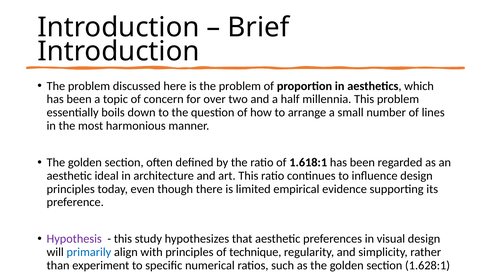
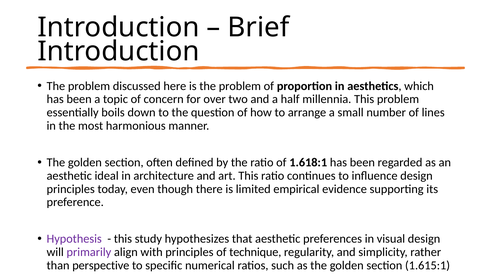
primarily colour: blue -> purple (89, 252)
experiment: experiment -> perspective (101, 266)
1.628:1: 1.628:1 -> 1.615:1 (428, 266)
